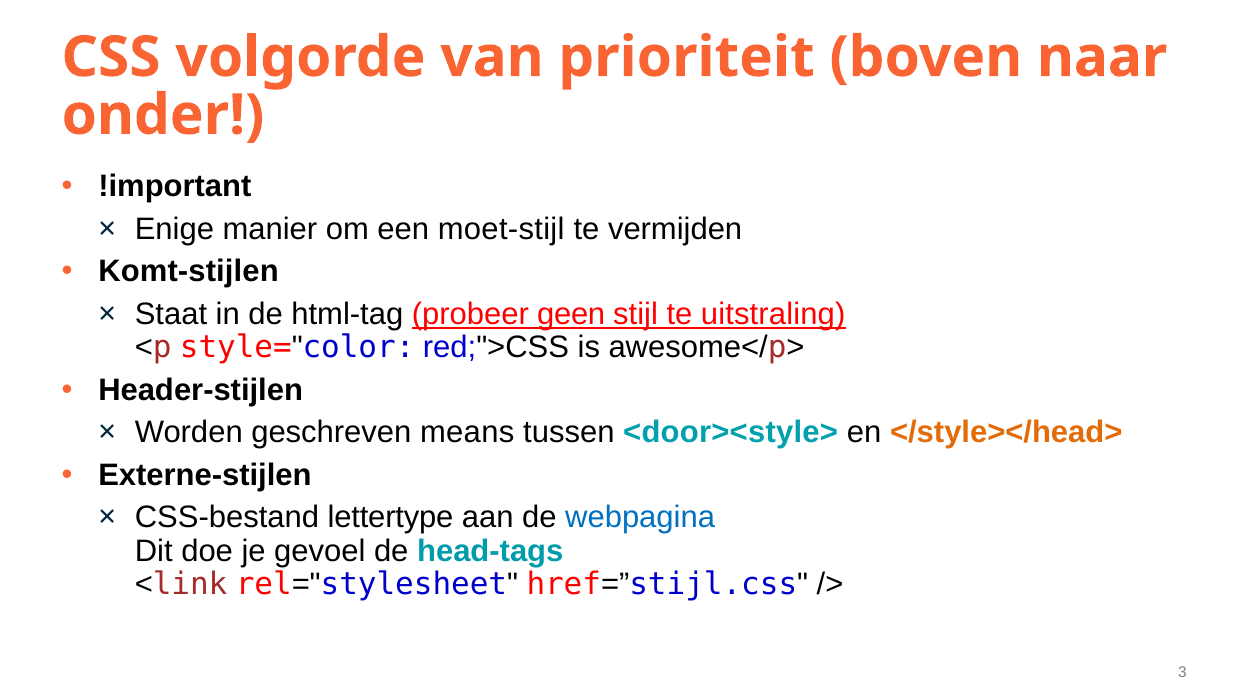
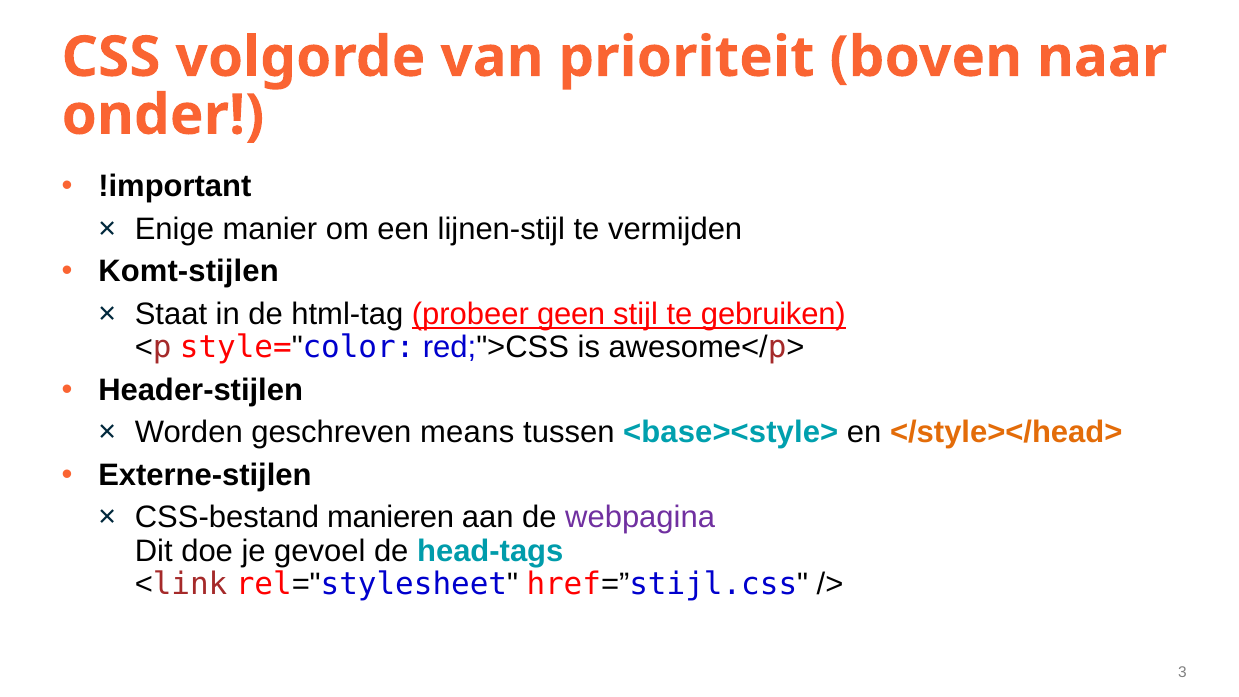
moet-stijl: moet-stijl -> lijnen-stijl (501, 229)
uitstraling: uitstraling -> gebruiken (773, 314)
<door><style>: <door><style> -> <base><style> (731, 433)
lettertype: lettertype -> manieren (391, 517)
webpagina colour: blue -> purple (640, 517)
